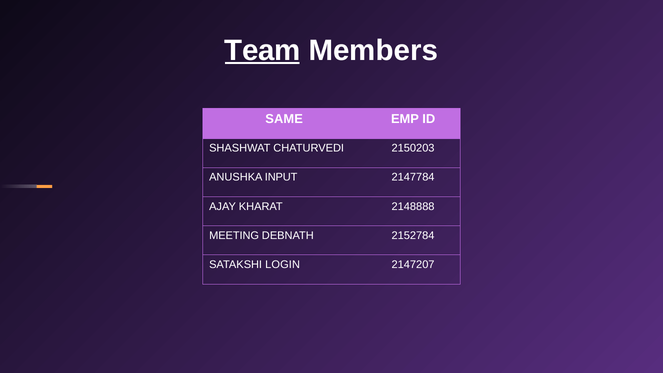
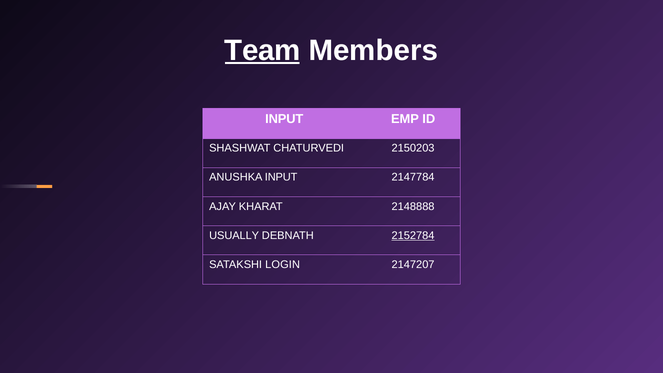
SAME: SAME -> INPUT (284, 119)
MEETING: MEETING -> USUALLY (234, 236)
2152784 underline: none -> present (413, 236)
